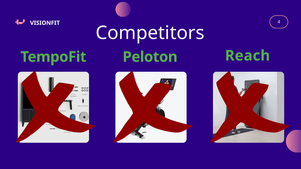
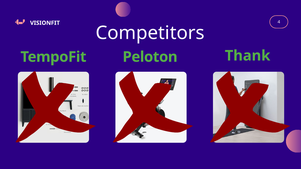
Reach: Reach -> Thank (248, 56)
